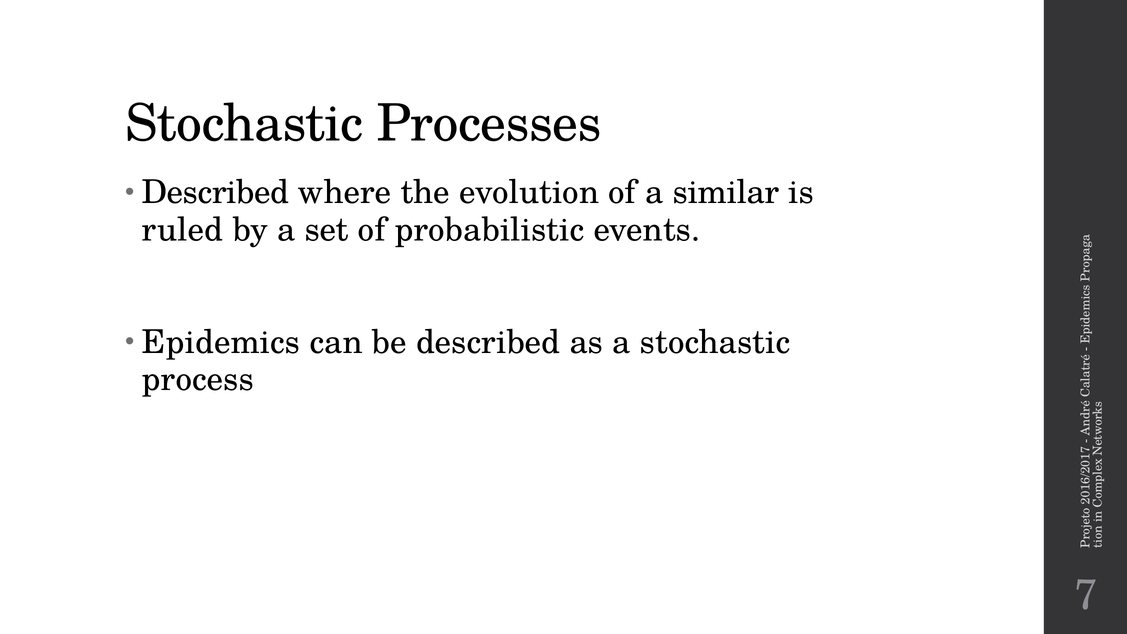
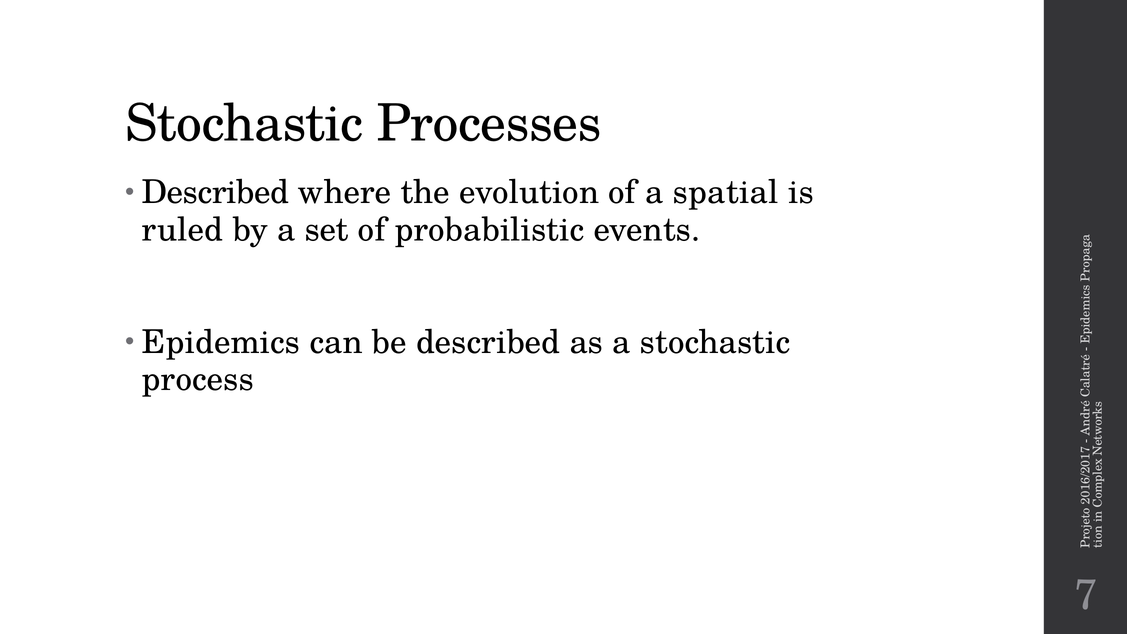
similar: similar -> spatial (726, 192)
